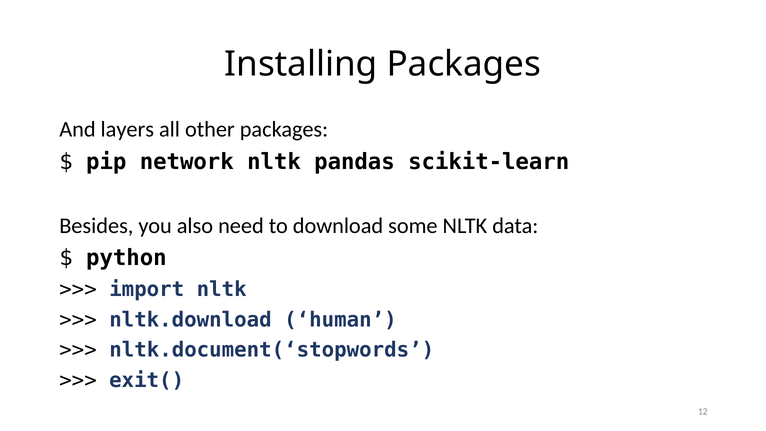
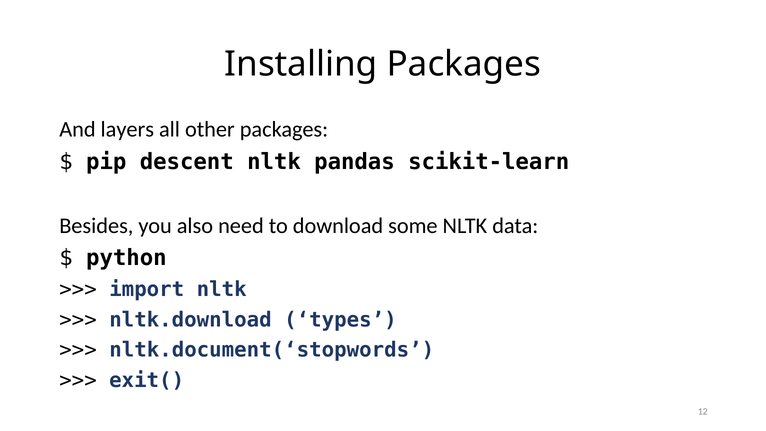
network: network -> descent (187, 162)
human: human -> types (340, 320)
